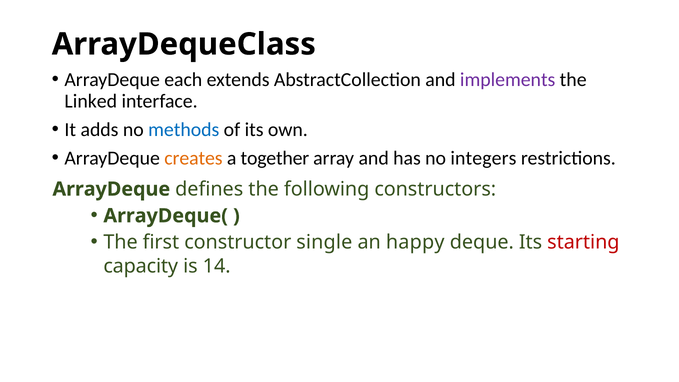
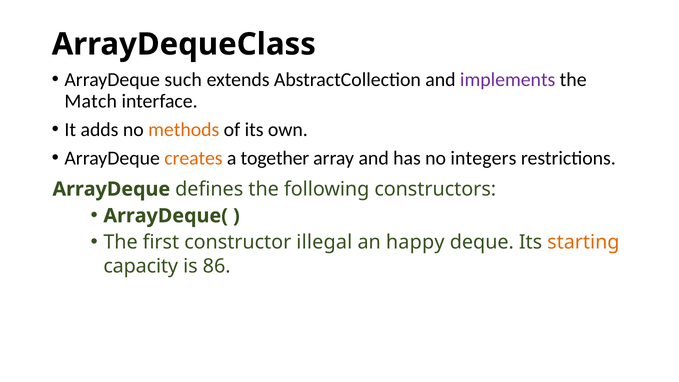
each: each -> such (183, 80)
Linked: Linked -> Match (91, 101)
methods colour: blue -> orange (184, 129)
single: single -> illegal (324, 242)
starting colour: red -> orange (583, 242)
14: 14 -> 86 (217, 266)
